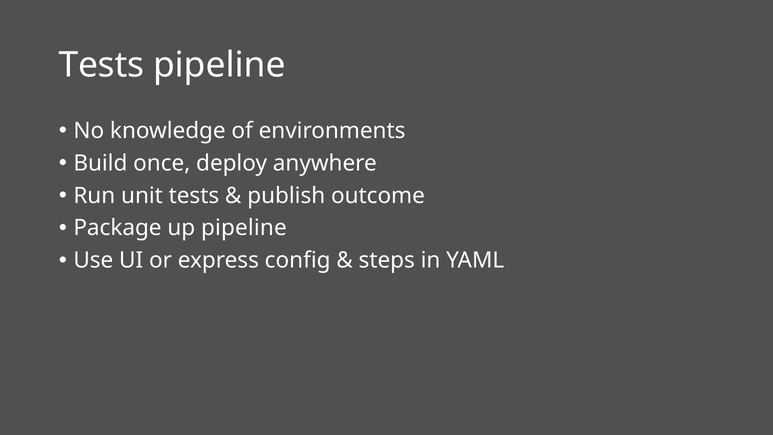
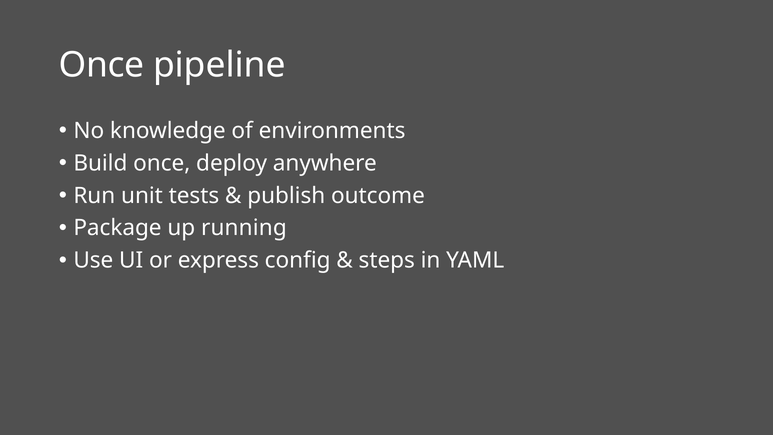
Tests: Tests -> Once (102, 65)
up pipeline: pipeline -> running (244, 228)
